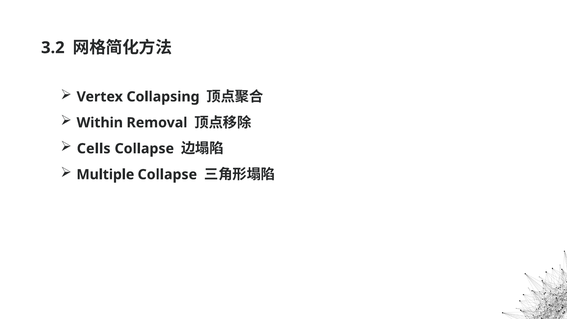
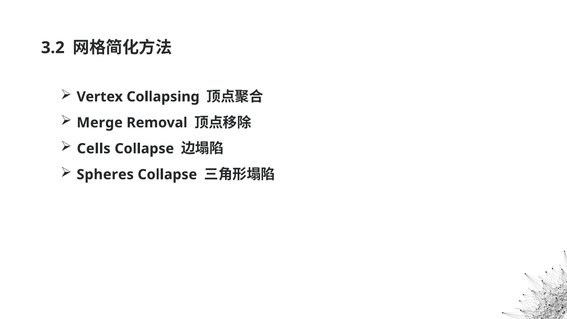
Within: Within -> Merge (100, 123)
Multiple: Multiple -> Spheres (105, 175)
